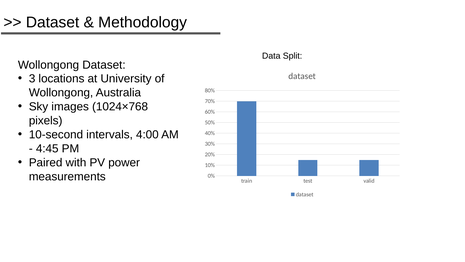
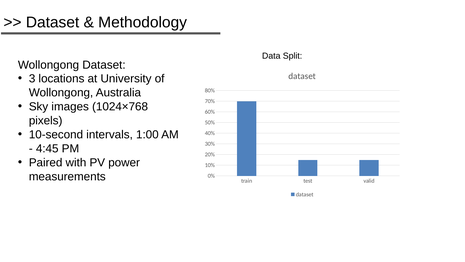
4:00: 4:00 -> 1:00 (147, 134)
